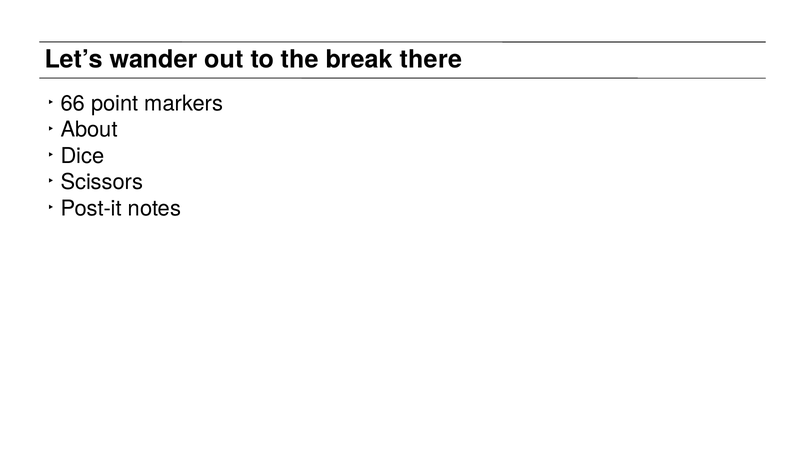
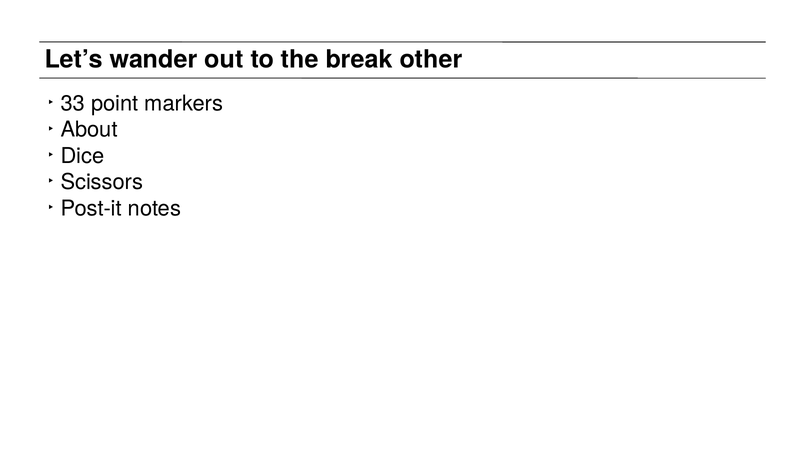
there: there -> other (431, 60)
66: 66 -> 33 (73, 104)
